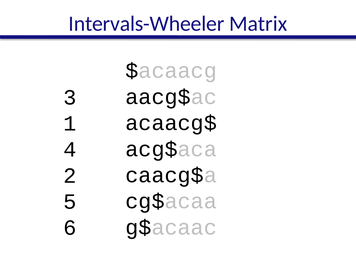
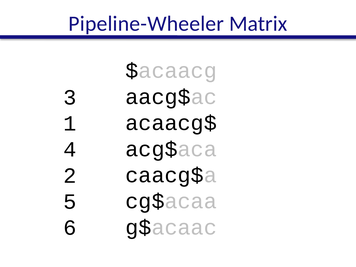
Intervals-Wheeler: Intervals-Wheeler -> Pipeline-Wheeler (146, 24)
